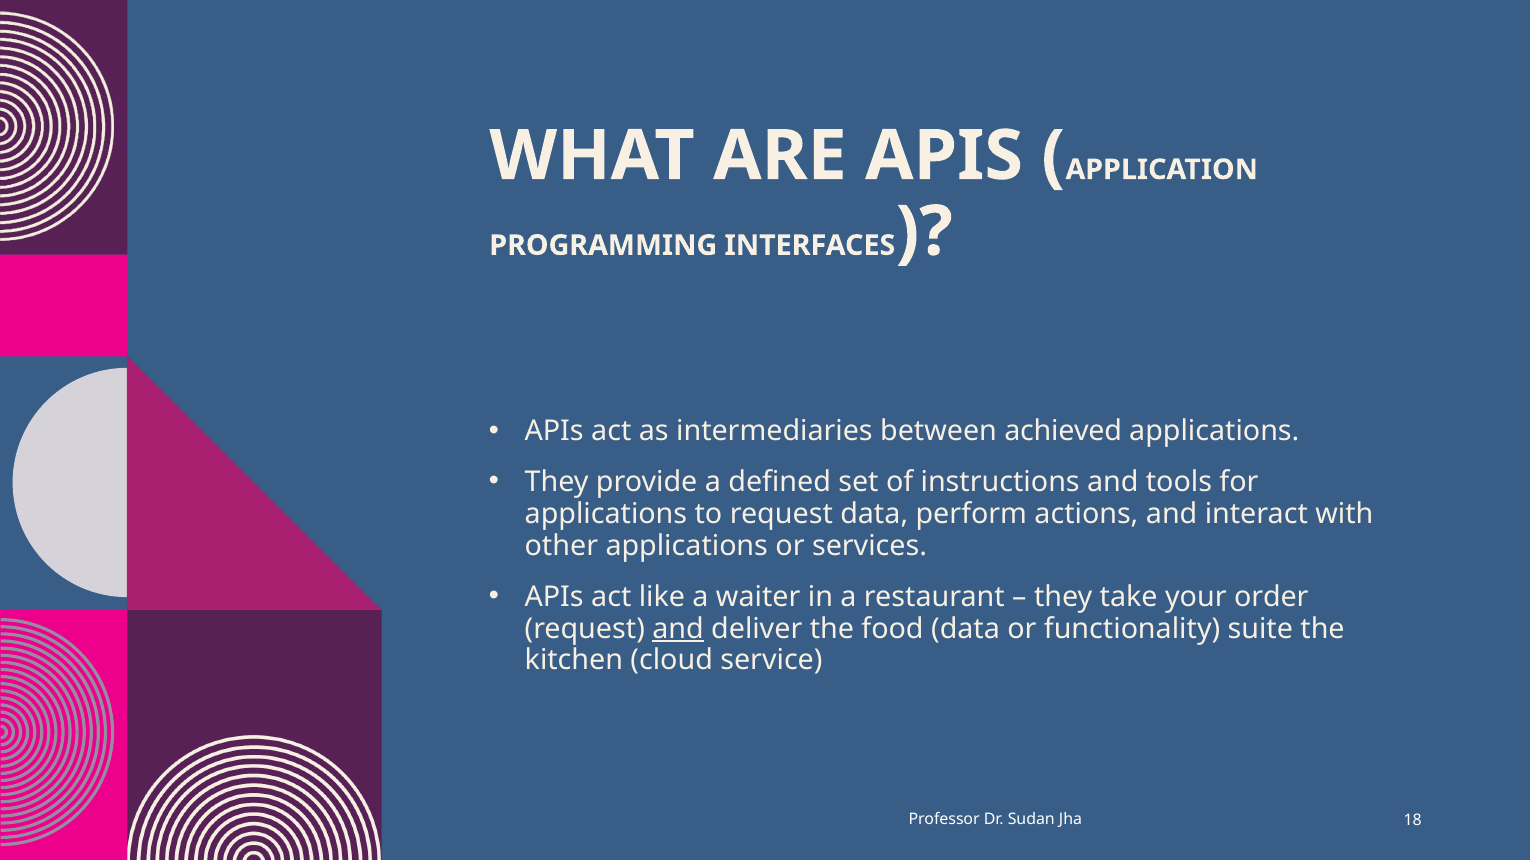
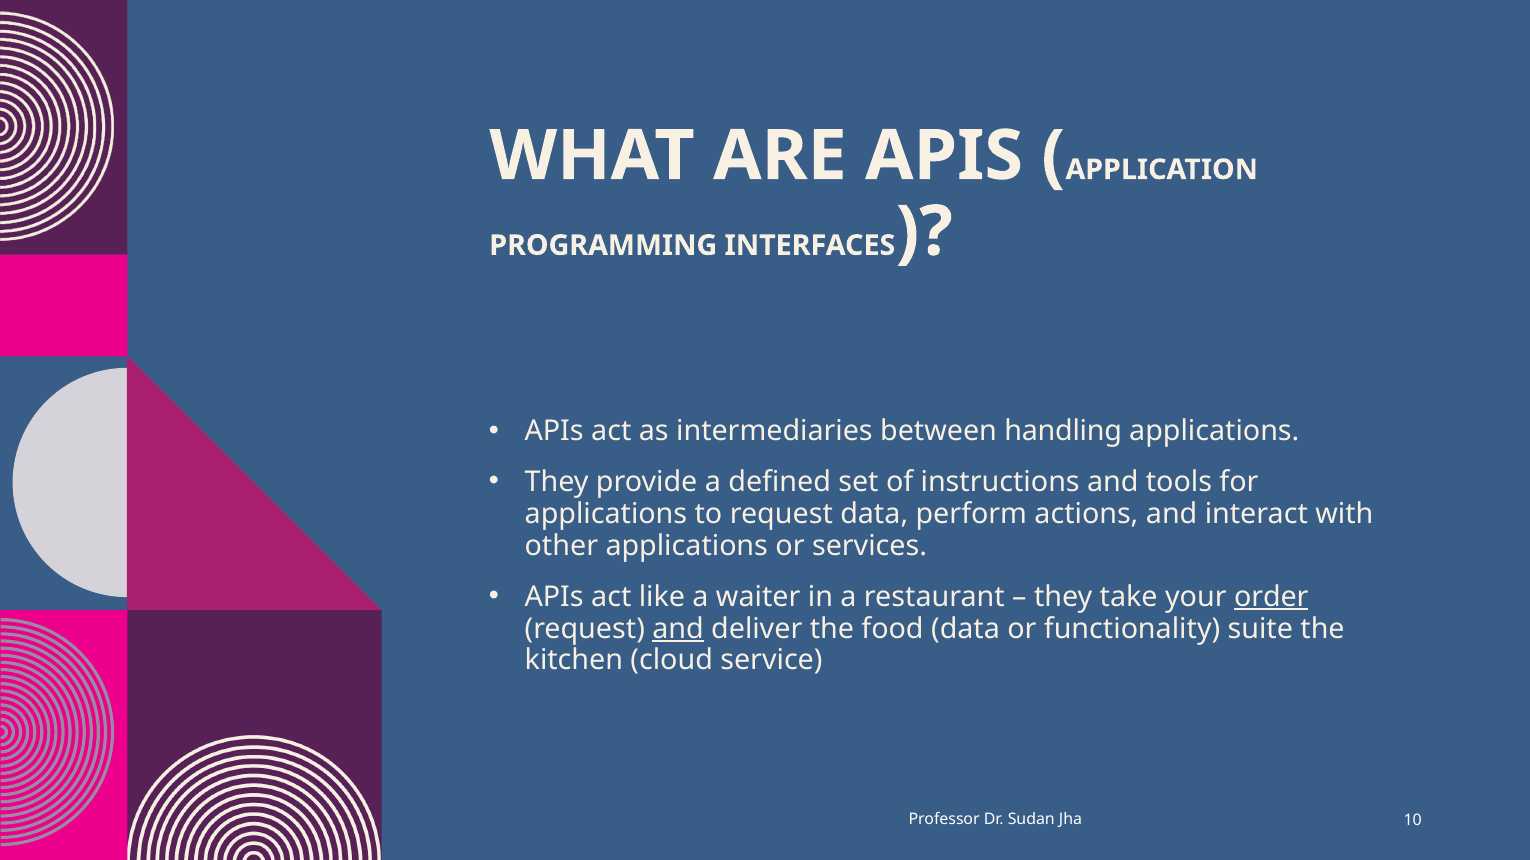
achieved: achieved -> handling (1063, 431)
order underline: none -> present (1271, 597)
18: 18 -> 10 (1413, 820)
